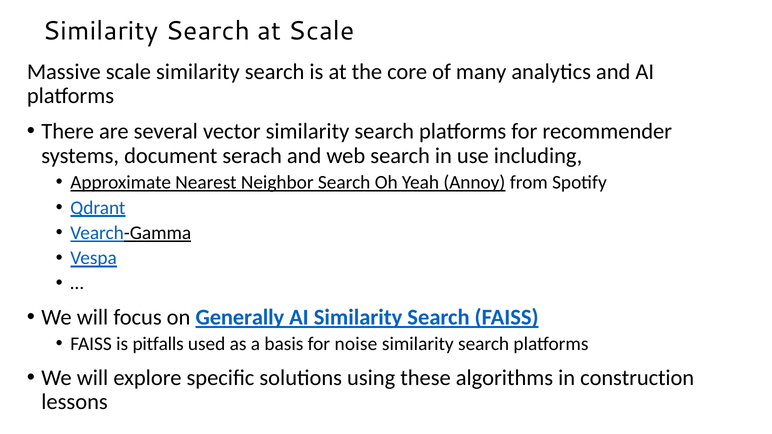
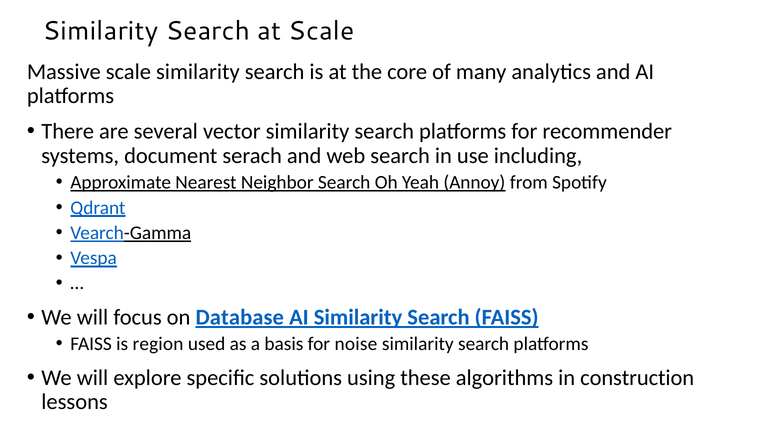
Generally: Generally -> Database (240, 317)
pitfalls: pitfalls -> region (158, 344)
